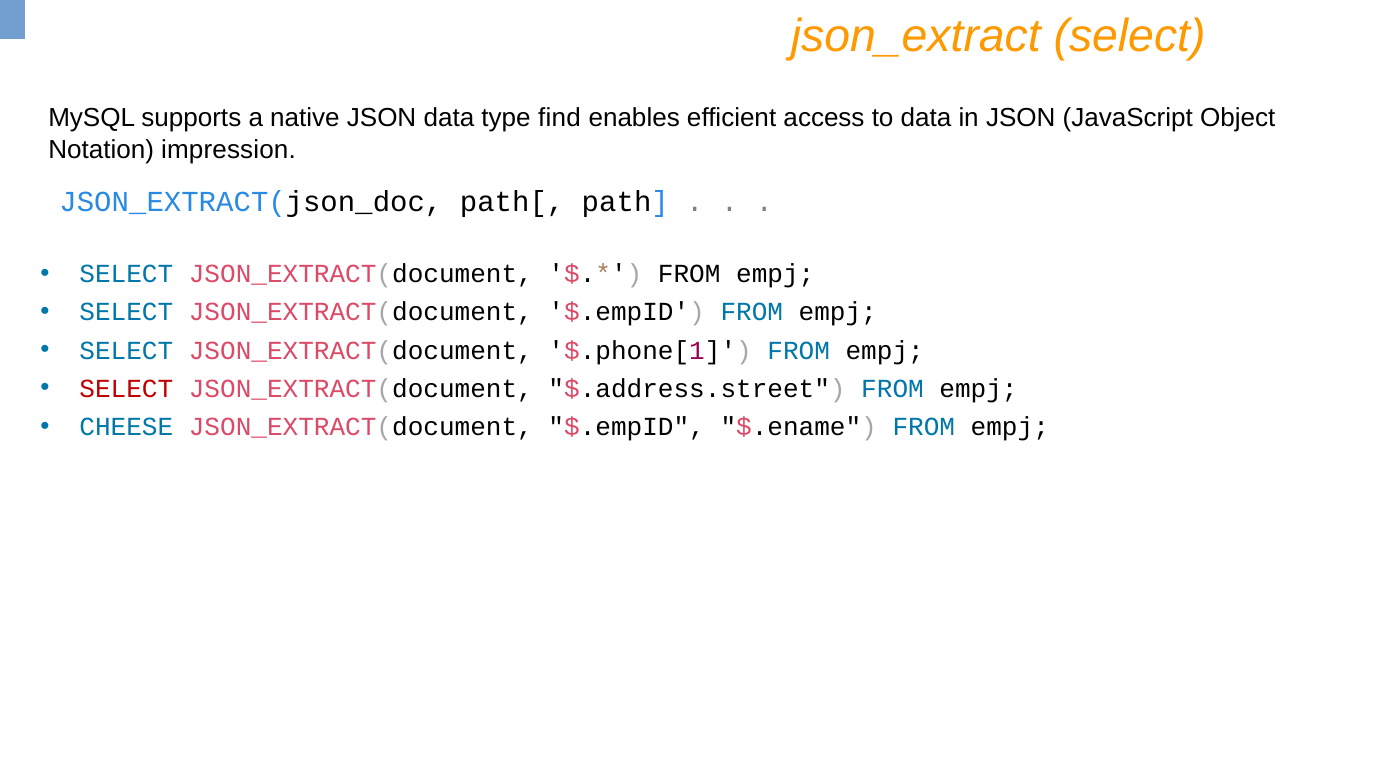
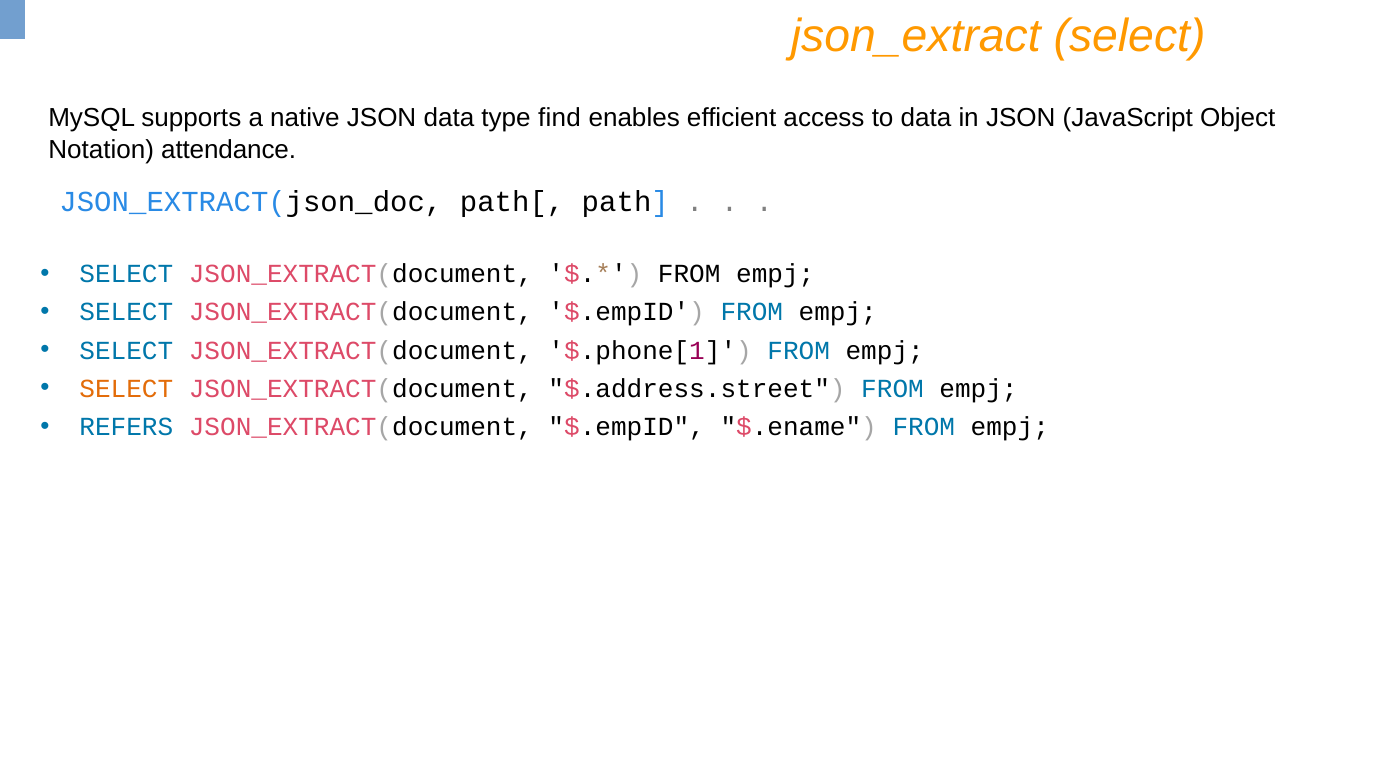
impression: impression -> attendance (229, 149)
SELECT colour: red -> orange (126, 389)
CHEESE: CHEESE -> REFERS (126, 427)
